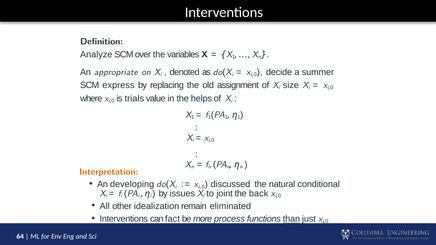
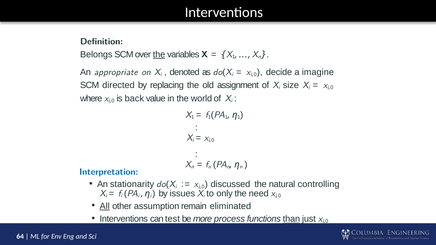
Analyze: Analyze -> Belongs (96, 55)
the underline: none -> present (159, 55)
summer: summer -> imagine (318, 72)
express: express -> directed (118, 85)
trials: trials -> back (134, 99)
helps: helps -> world (201, 99)
Interpretation colour: orange -> blue (109, 172)
developing: developing -> stationarity (132, 185)
conditional: conditional -> controlling (319, 185)
joint: joint -> only (225, 194)
back: back -> need (259, 194)
All underline: none -> present (105, 206)
idealization: idealization -> assumption (157, 206)
fact: fact -> test (172, 219)
